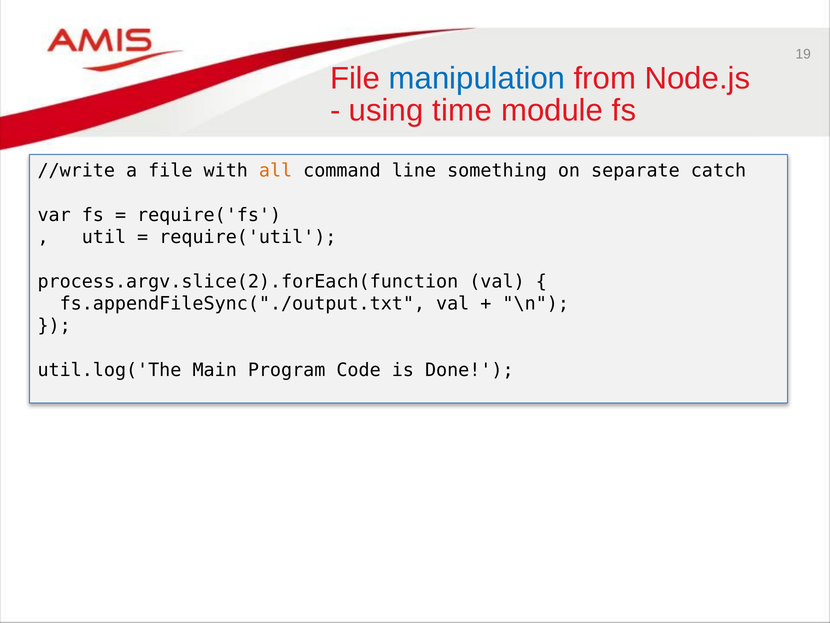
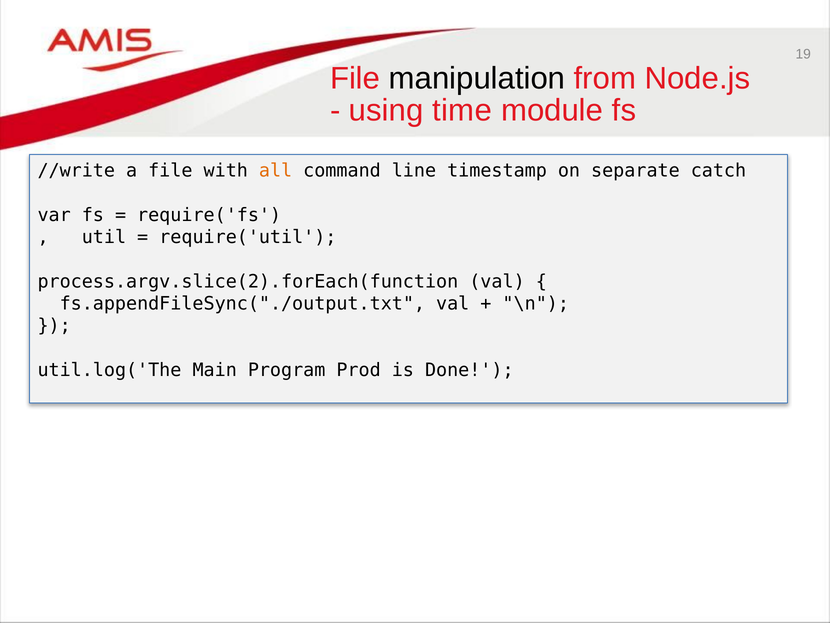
manipulation colour: blue -> black (477, 78)
something: something -> timestamp (497, 171)
Code: Code -> Prod (359, 370)
